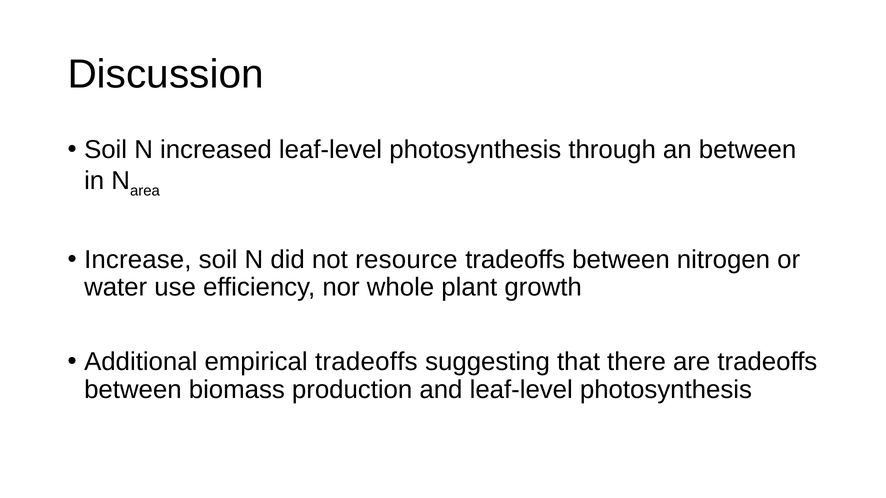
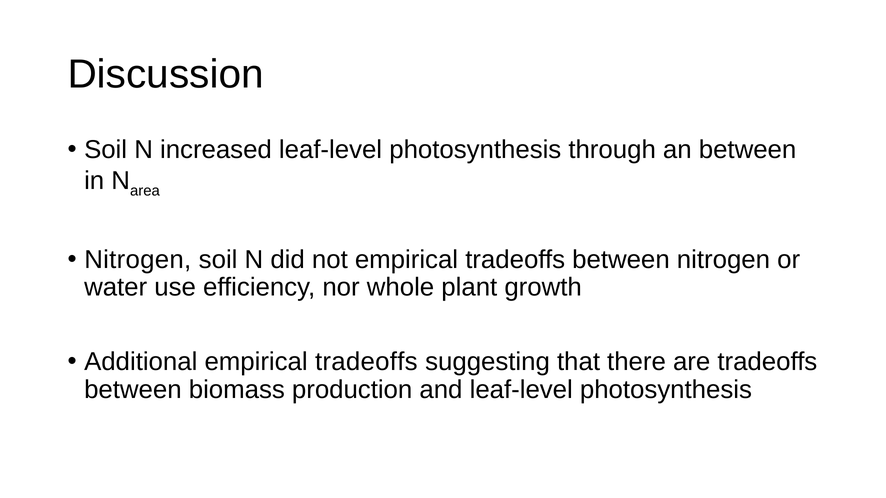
Increase: Increase -> Nitrogen (138, 260)
not resource: resource -> empirical (406, 260)
